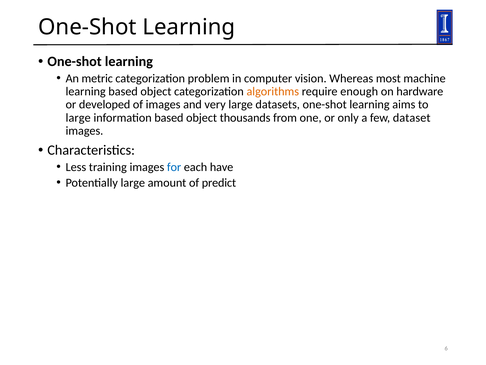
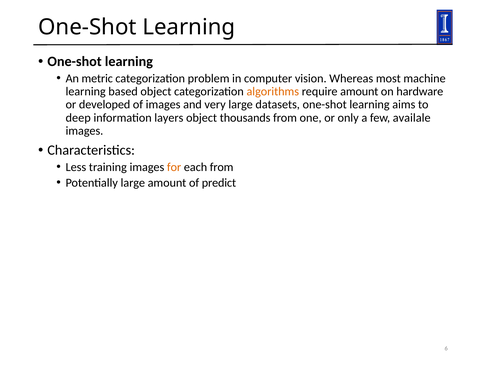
require enough: enough -> amount (359, 91)
large: large -> deep (78, 118)
information based: based -> layers (169, 118)
dataset: dataset -> availale (412, 118)
for colour: blue -> orange (174, 167)
each have: have -> from (222, 167)
